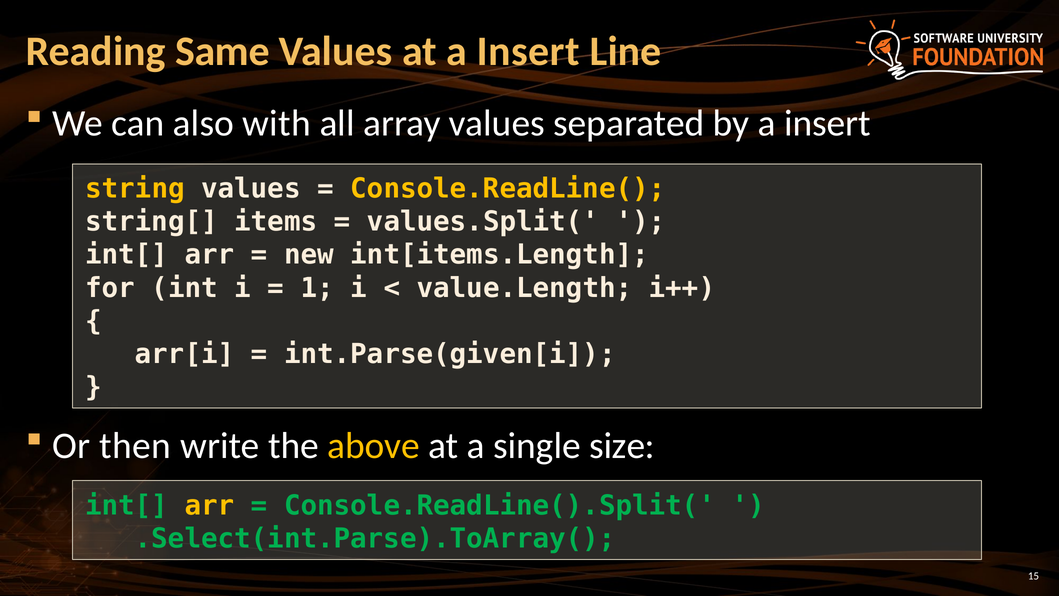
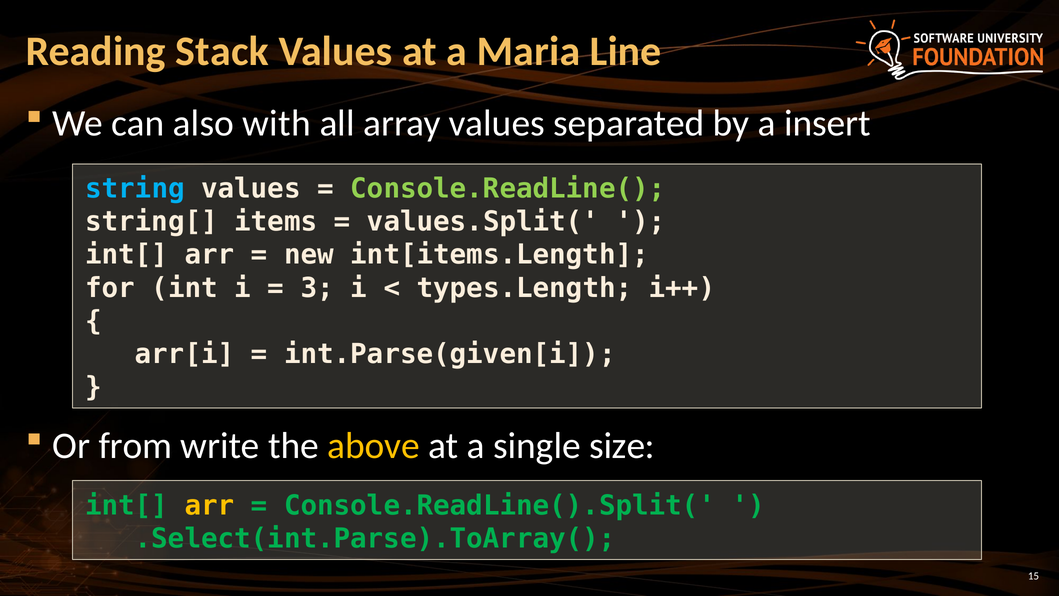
Same: Same -> Stack (222, 51)
at a Insert: Insert -> Maria (528, 51)
string colour: yellow -> light blue (135, 189)
Console.ReadLine( colour: yellow -> light green (508, 189)
1: 1 -> 3 (317, 288)
value.Length: value.Length -> types.Length (524, 288)
then: then -> from (135, 446)
